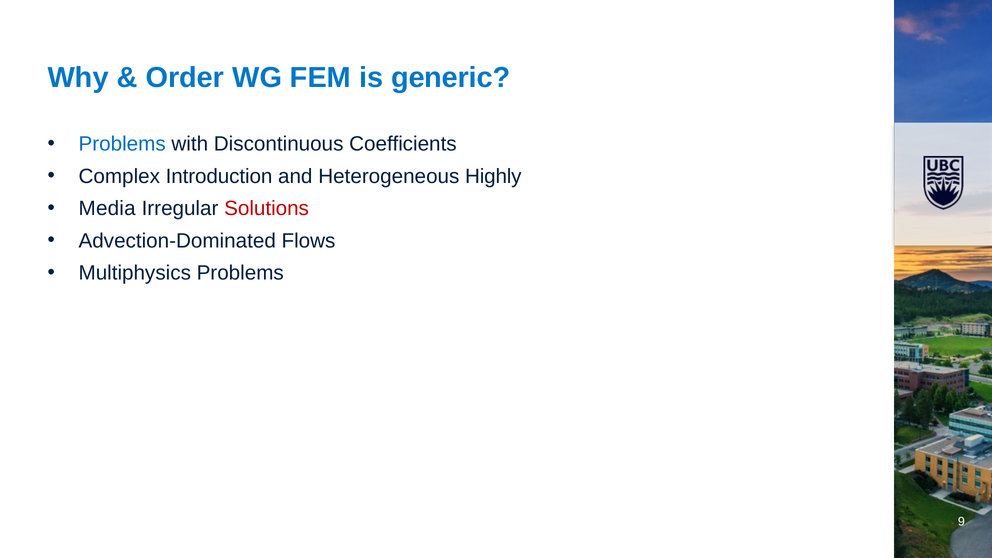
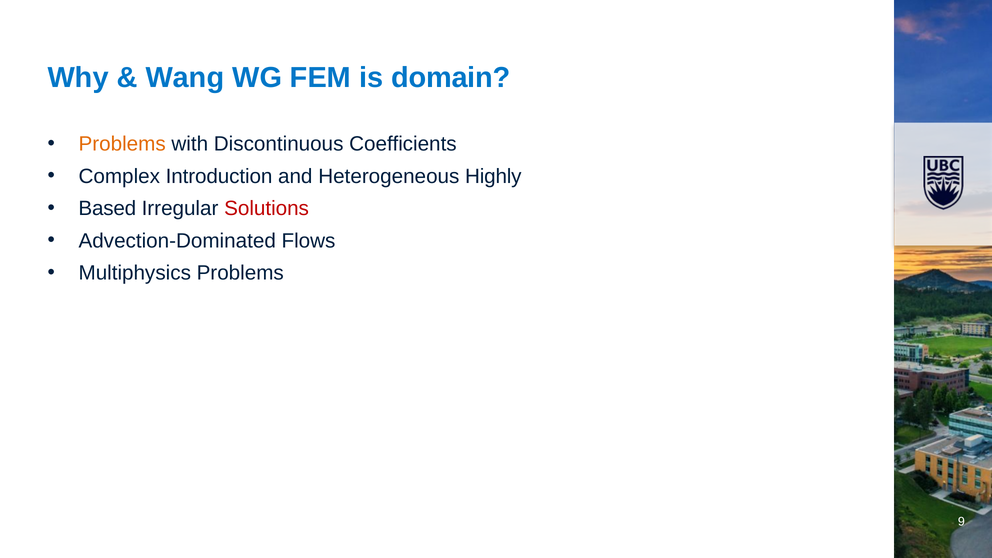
Order: Order -> Wang (185, 78)
generic: generic -> domain (451, 78)
Problems colour: blue -> orange (122, 144)
Media: Media -> Based (107, 208)
